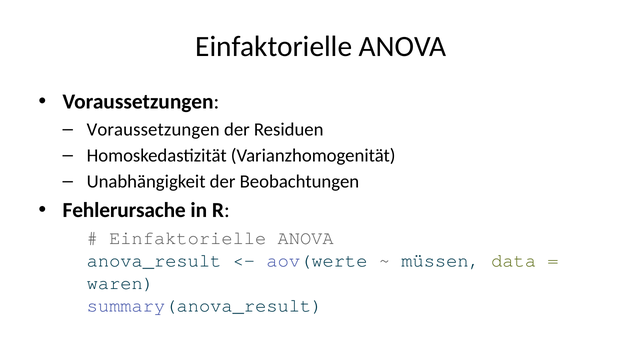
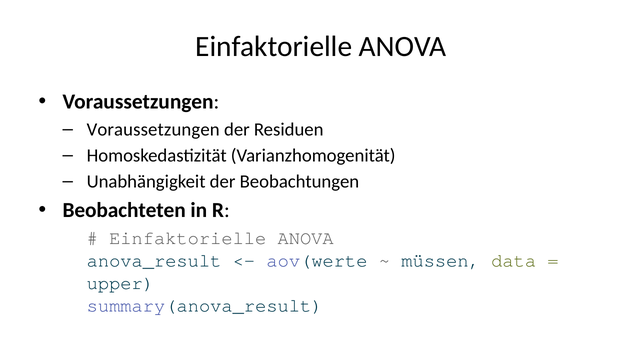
Fehlerursache: Fehlerursache -> Beobachteten (124, 210)
waren: waren -> upper (120, 283)
